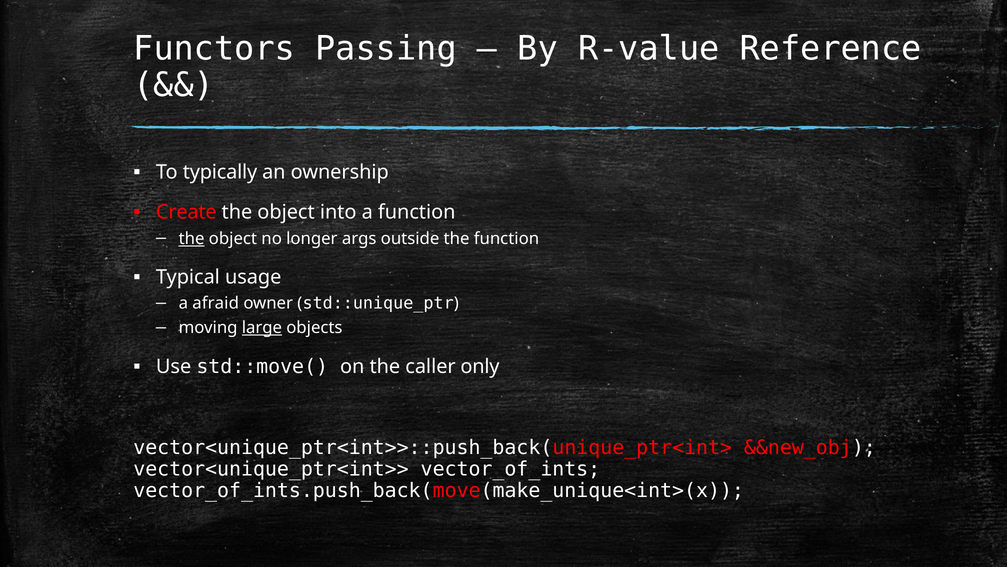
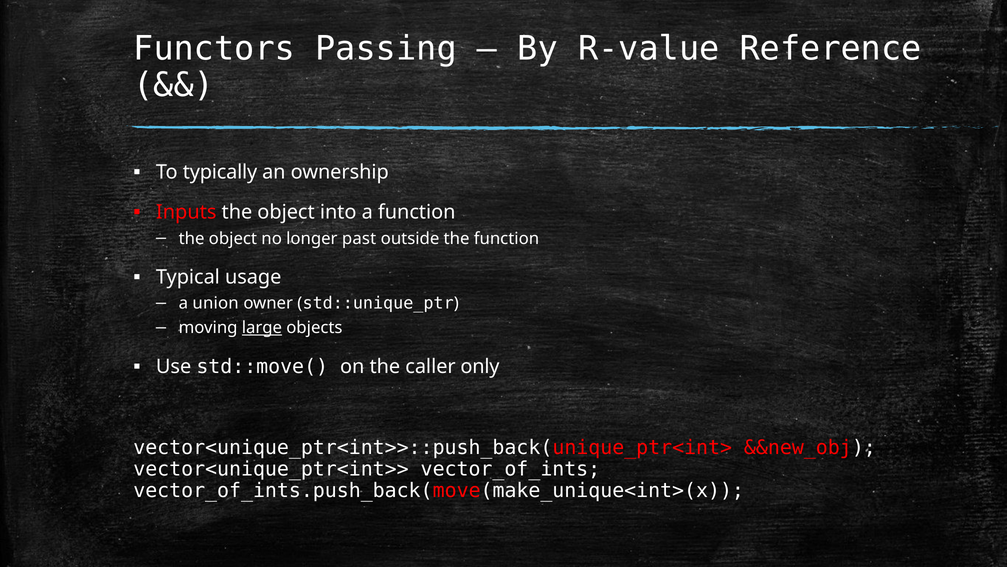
Create: Create -> Inputs (186, 212)
the underline: present -> none (192, 238)
args: args -> past (359, 238)
afraid: afraid -> union (216, 303)
